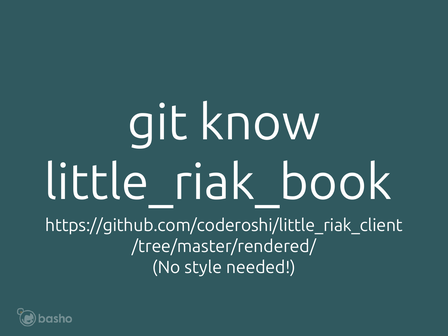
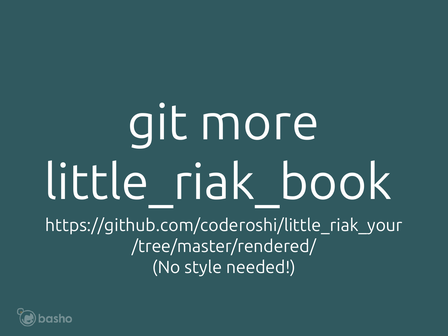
know: know -> more (259, 123)
https://github.com/coderoshi/little_riak_client: https://github.com/coderoshi/little_riak_client -> https://github.com/coderoshi/little_riak_your (224, 225)
